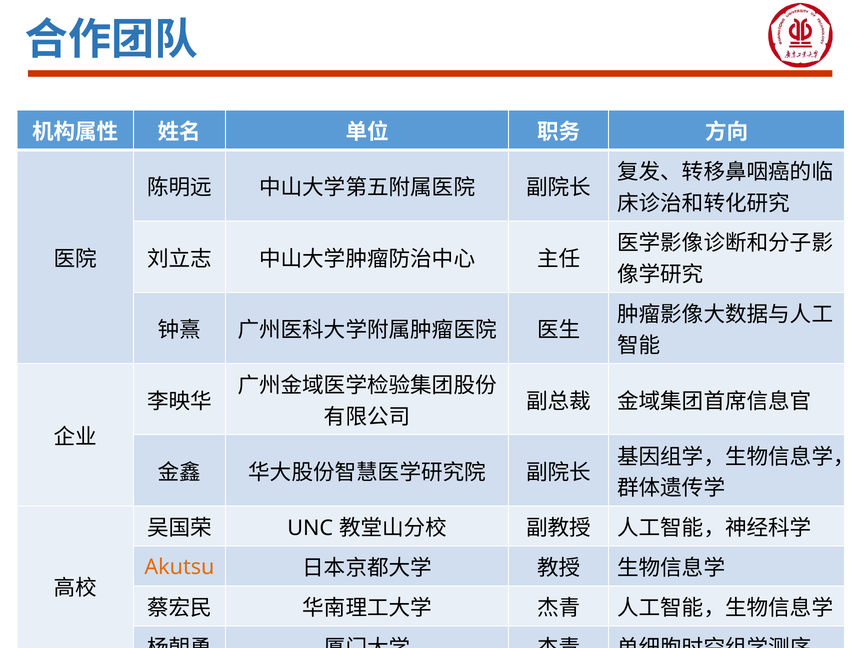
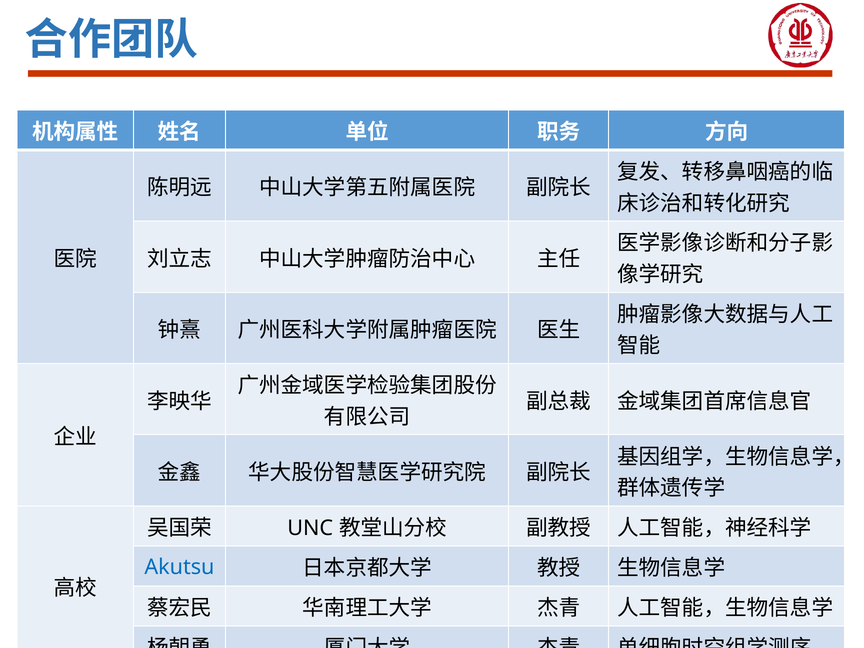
Akutsu colour: orange -> blue (179, 567)
